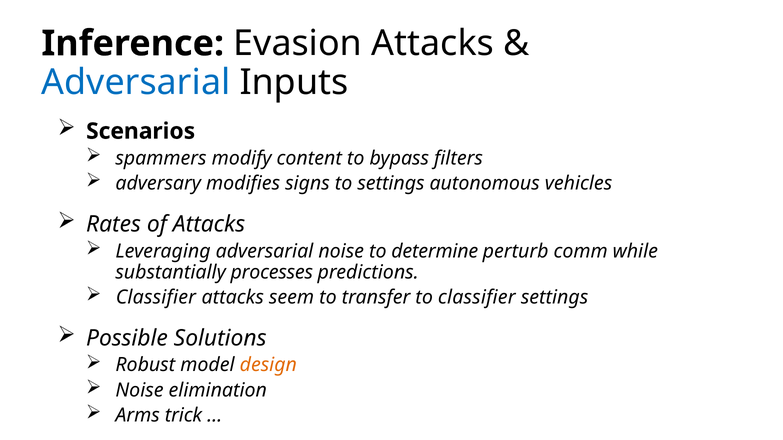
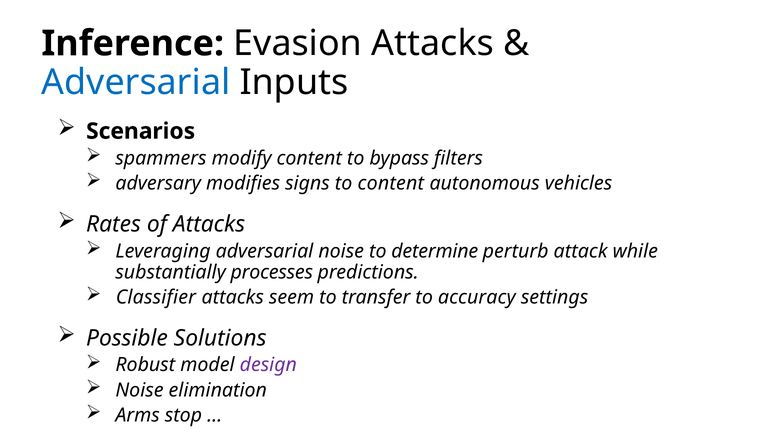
to settings: settings -> content (391, 184)
comm: comm -> attack (581, 251)
to classifier: classifier -> accuracy (477, 298)
design colour: orange -> purple (268, 365)
trick: trick -> stop (183, 416)
